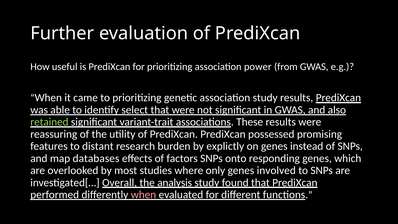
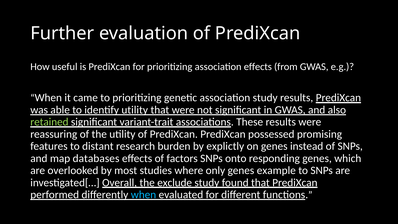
association power: power -> effects (258, 67)
identify select: select -> utility (135, 110)
involved: involved -> example (276, 170)
analysis: analysis -> exclude (175, 182)
when colour: pink -> light blue (143, 195)
